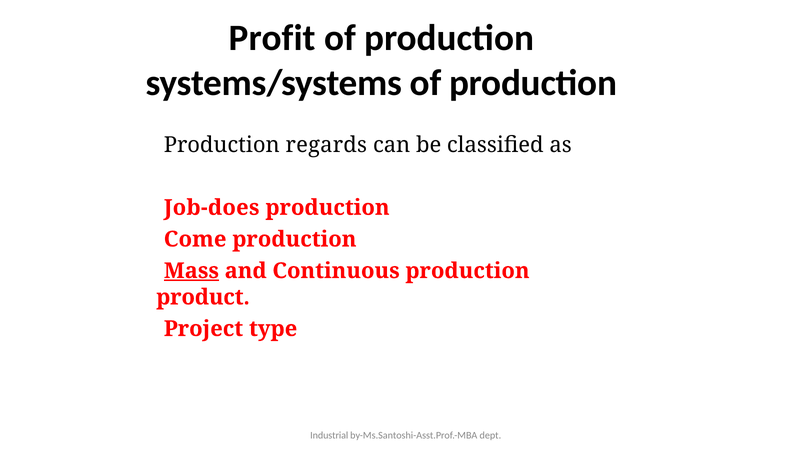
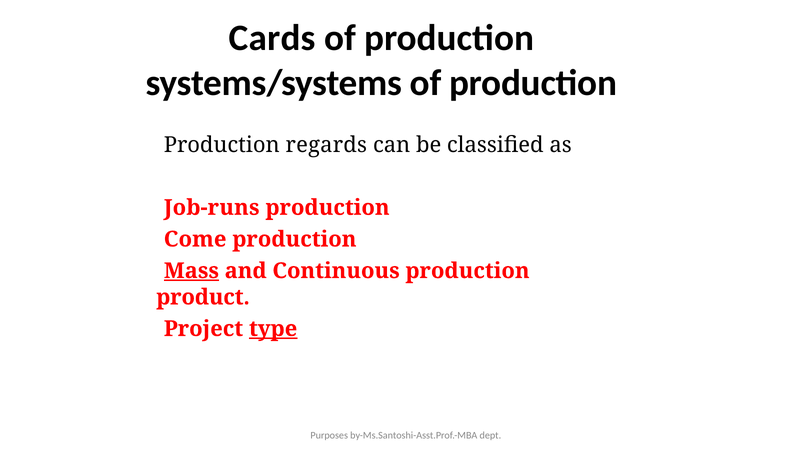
Profit: Profit -> Cards (272, 38)
Job-does: Job-does -> Job-runs (212, 208)
type underline: none -> present (273, 329)
Industrial: Industrial -> Purposes (329, 436)
